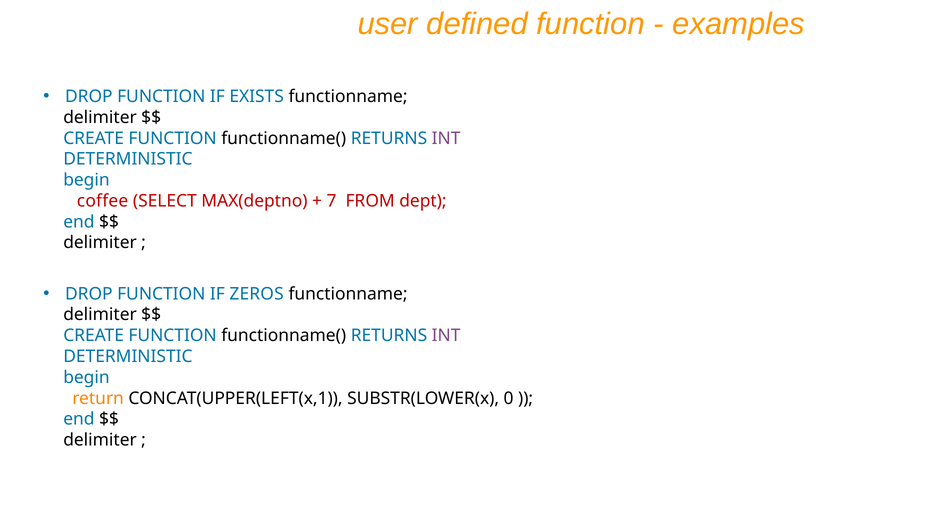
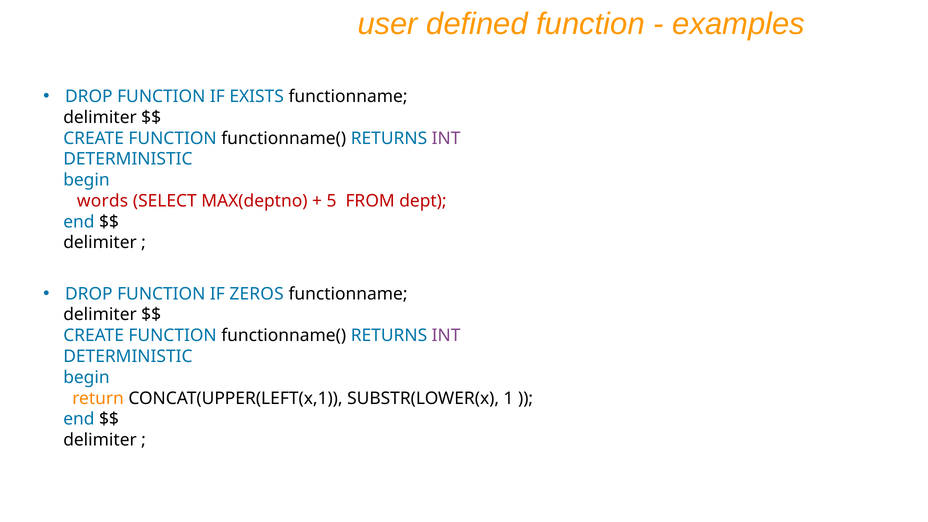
coffee: coffee -> words (103, 201)
7: 7 -> 5 (332, 201)
0: 0 -> 1 (509, 398)
